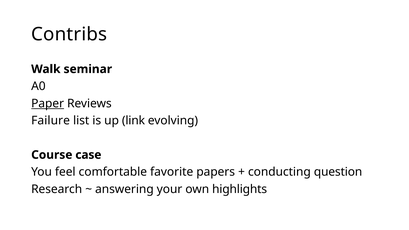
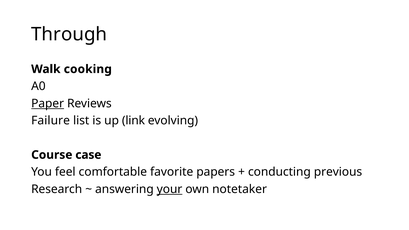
Contribs: Contribs -> Through (69, 34)
seminar: seminar -> cooking (88, 69)
question: question -> previous (338, 172)
your underline: none -> present (170, 189)
highlights: highlights -> notetaker (240, 189)
